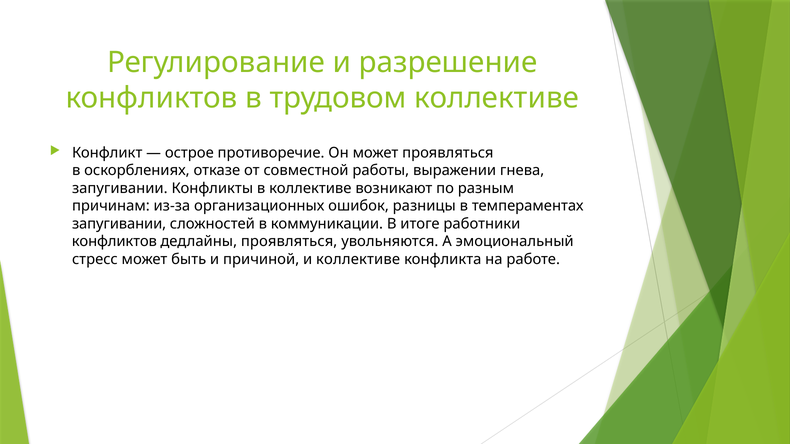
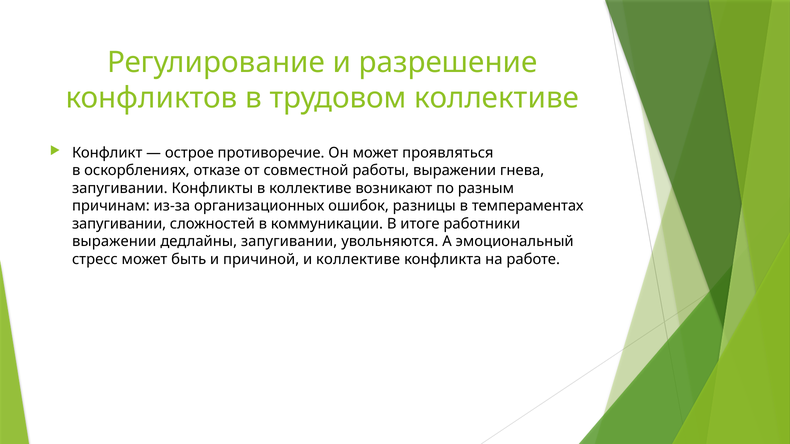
конфликтов: конфликтов -> выражении (114, 242)
дедлайны проявляться: проявляться -> запугивании (289, 242)
